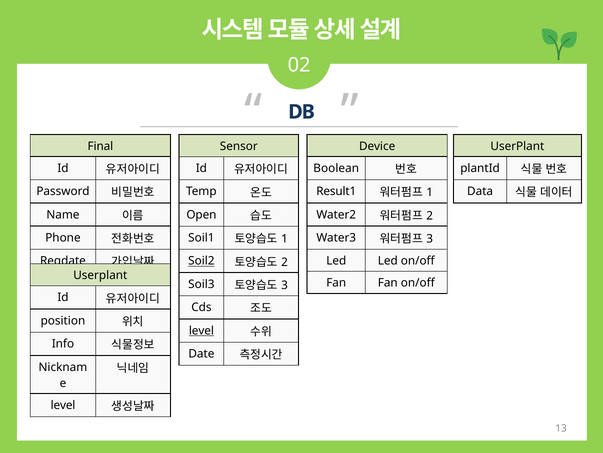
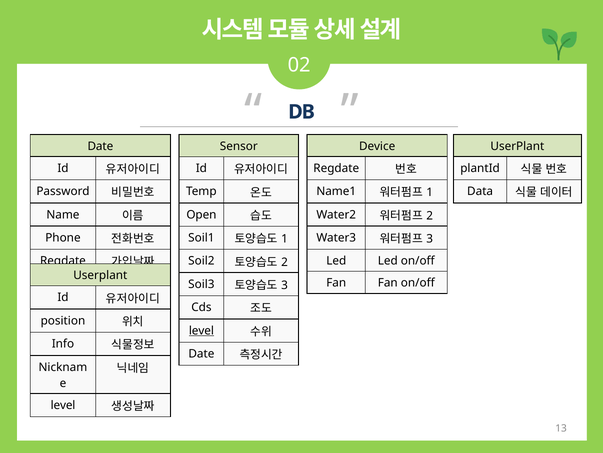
Final: Final -> Date (100, 146)
Boolean: Boolean -> Regdate (336, 168)
Result1: Result1 -> Name1 (336, 191)
Soil2 underline: present -> none (201, 261)
